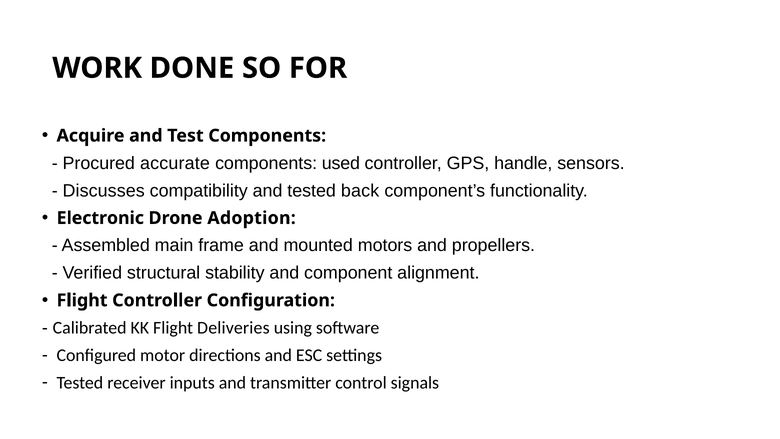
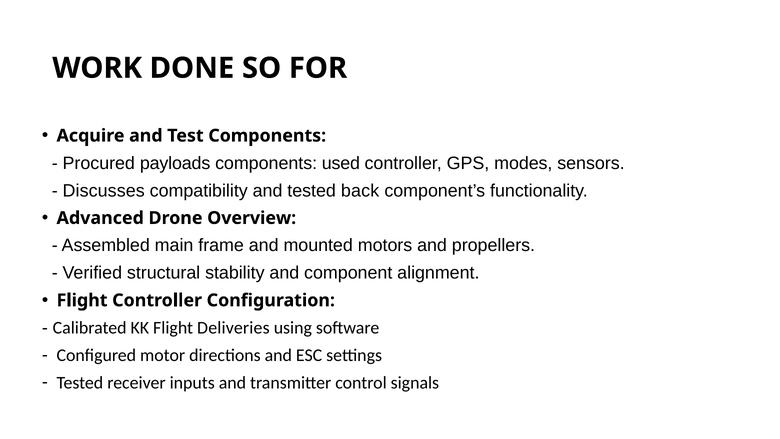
accurate: accurate -> payloads (175, 163)
handle: handle -> modes (523, 163)
Electronic: Electronic -> Advanced (100, 218)
Adoption: Adoption -> Overview (252, 218)
